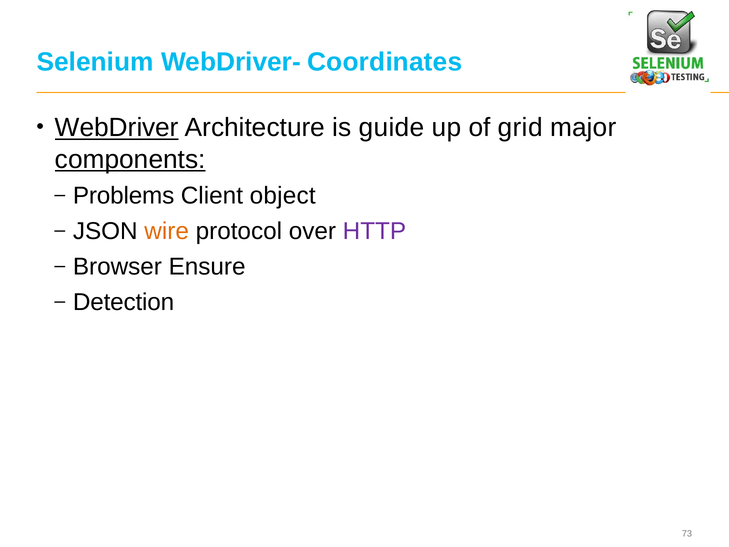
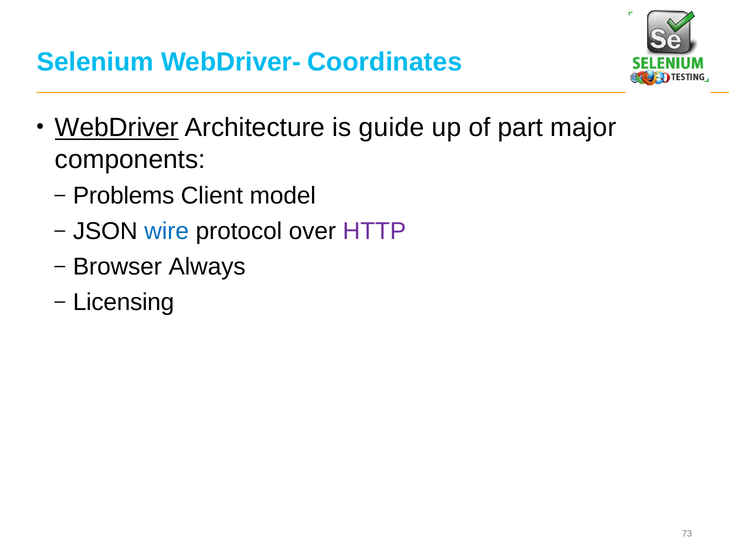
grid: grid -> part (520, 128)
components underline: present -> none (130, 159)
object: object -> model (283, 196)
wire colour: orange -> blue (167, 231)
Ensure: Ensure -> Always (207, 267)
Detection: Detection -> Licensing (124, 302)
